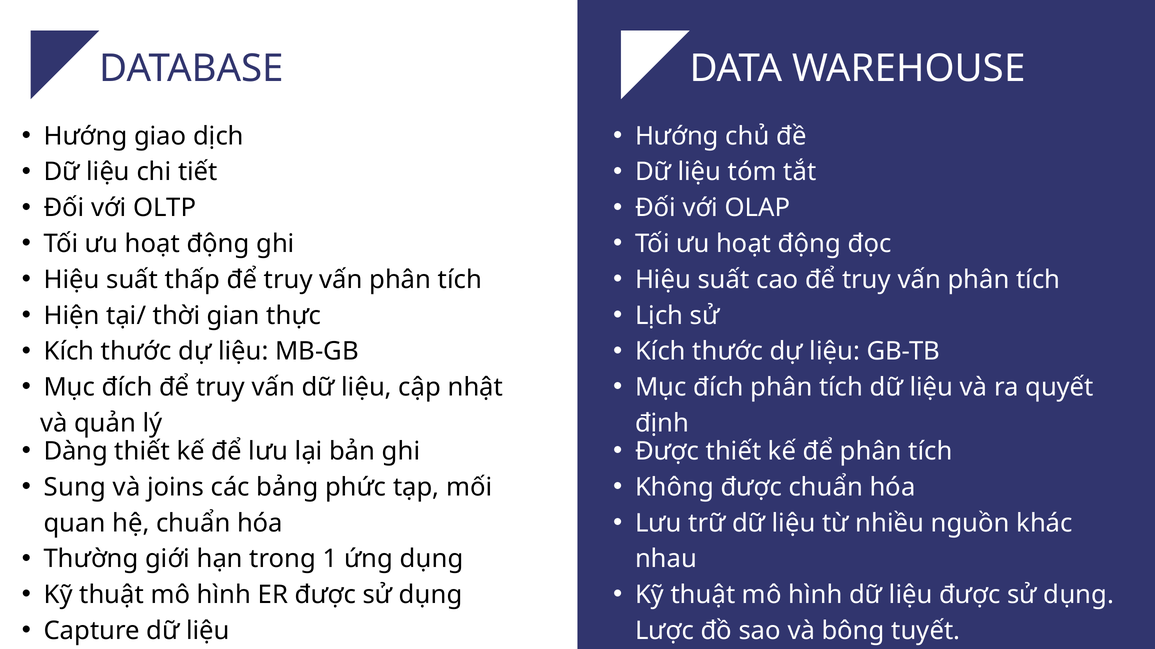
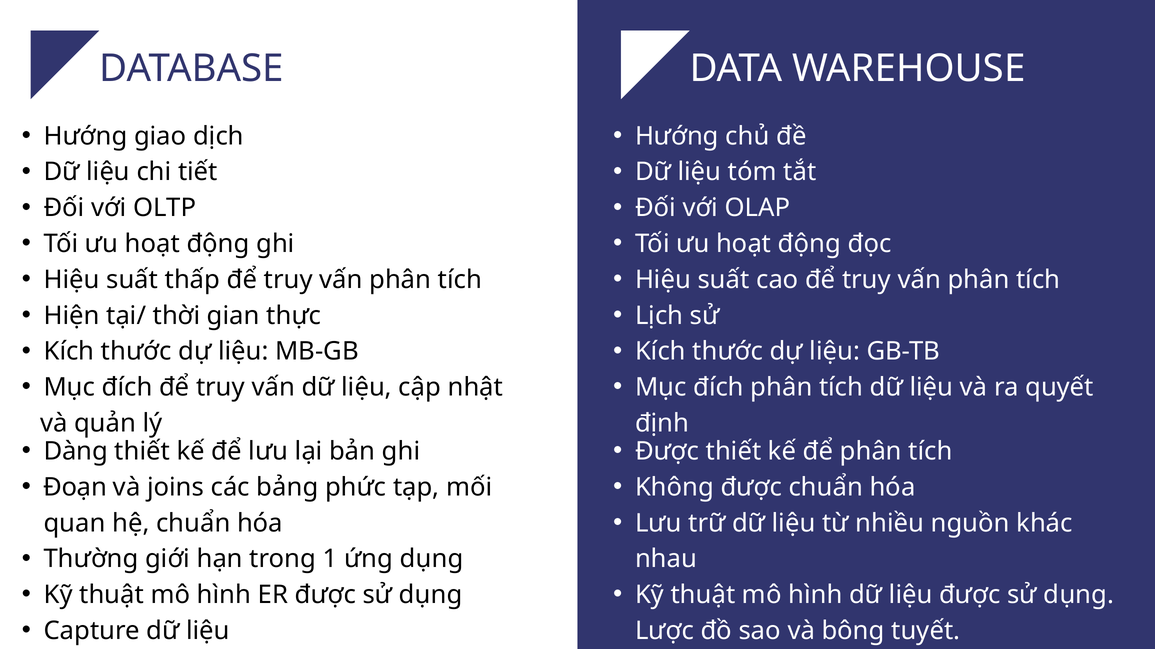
Sung: Sung -> Đoạn (75, 488)
